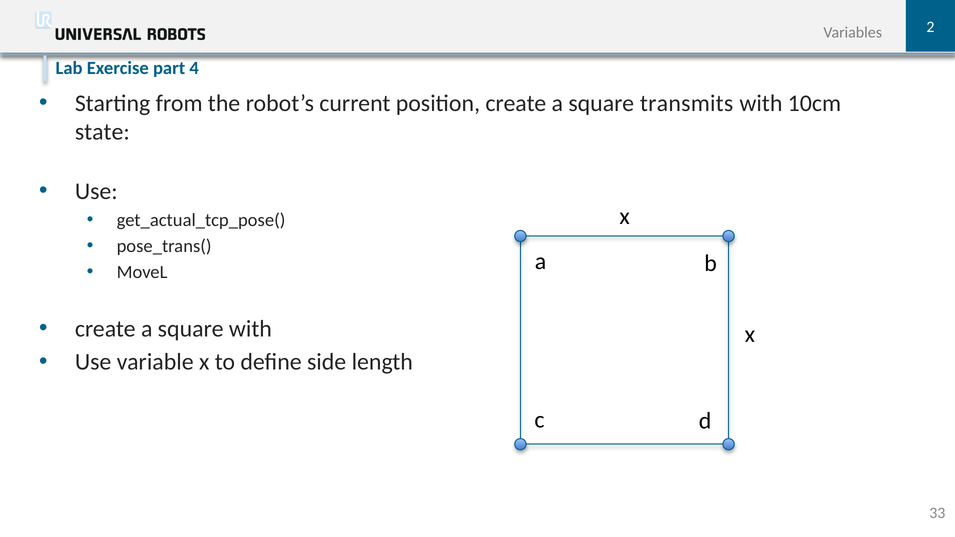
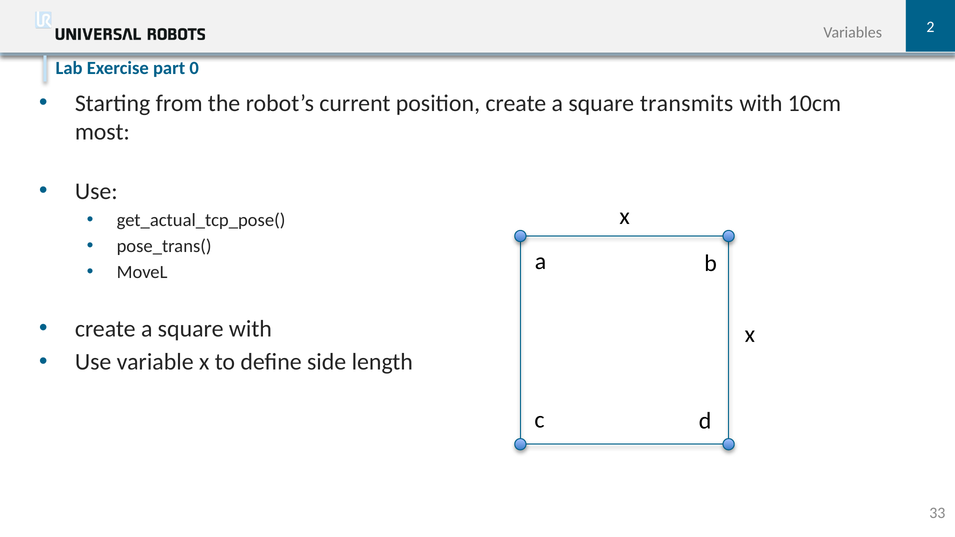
4: 4 -> 0 (194, 68)
state: state -> most (102, 132)
